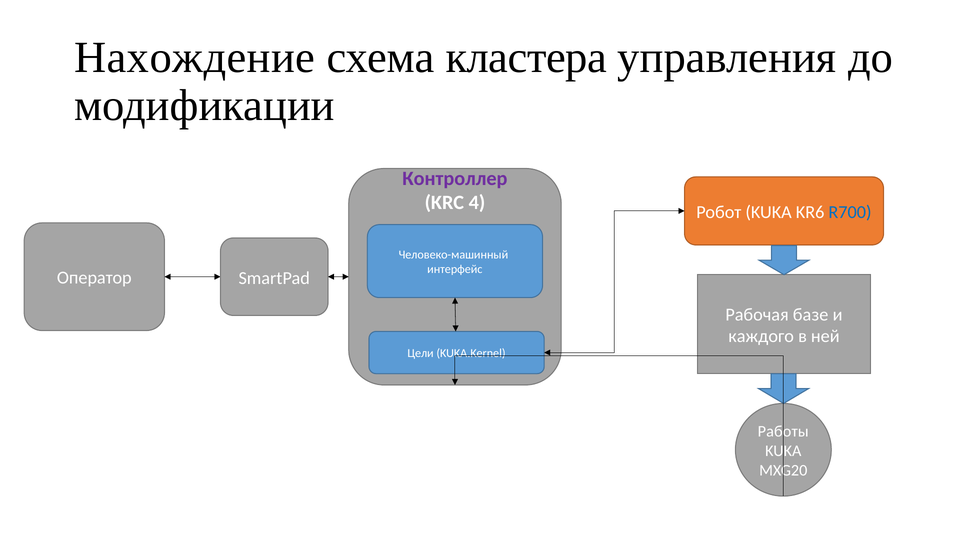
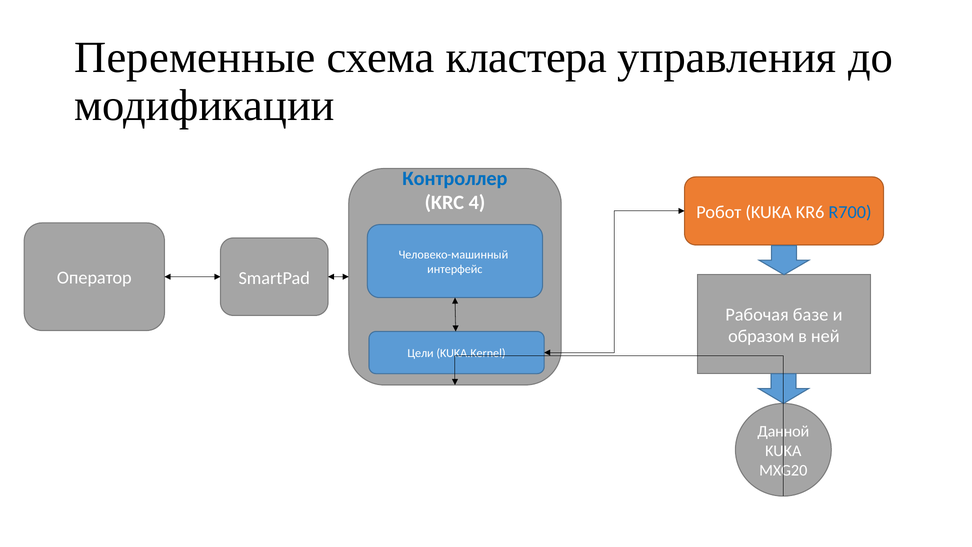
Нахождение: Нахождение -> Переменные (195, 58)
Контроллер colour: purple -> blue (455, 178)
каждого: каждого -> образом (761, 336)
Работы: Работы -> Данной (783, 431)
